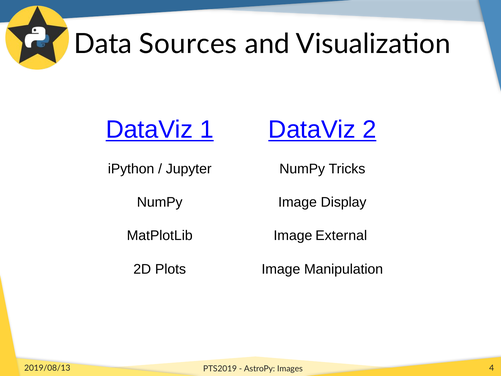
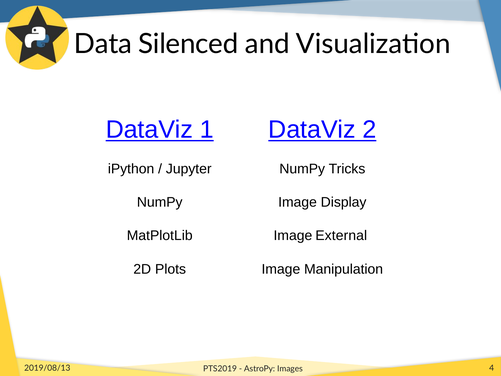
Sources: Sources -> Silenced (188, 44)
